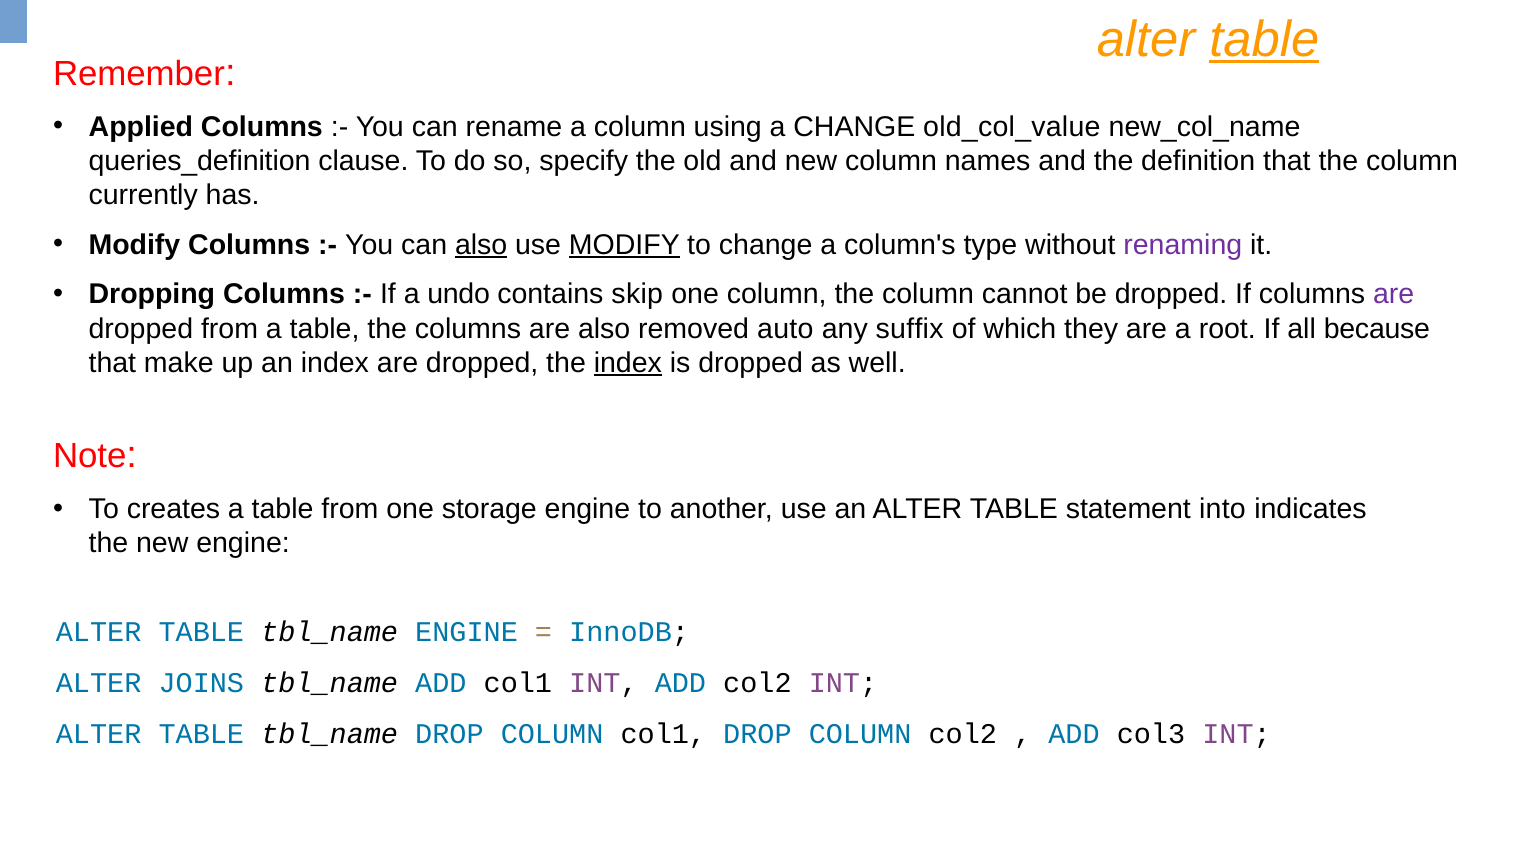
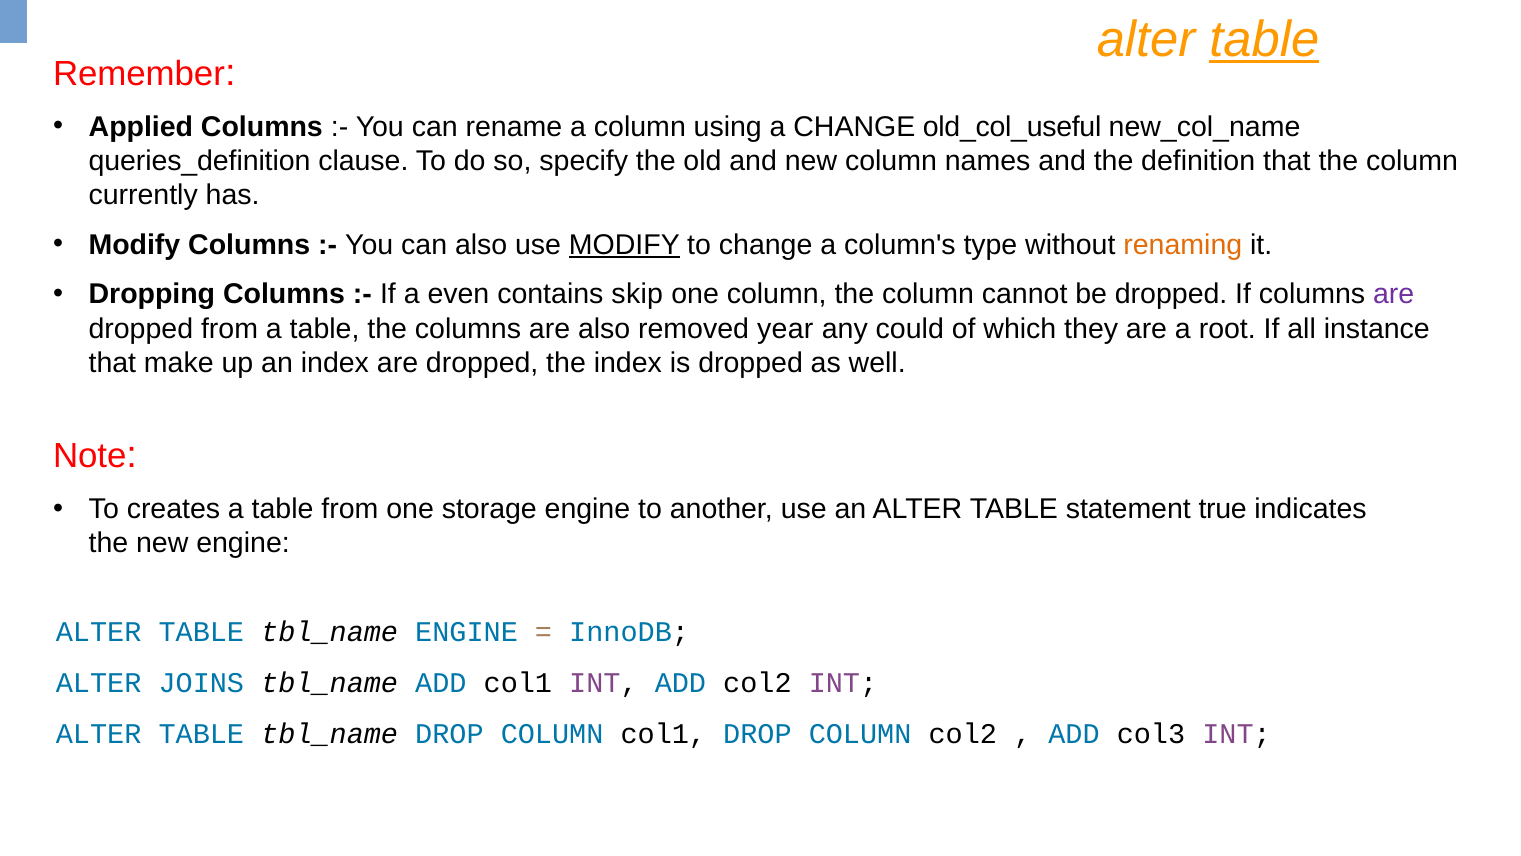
old_col_value: old_col_value -> old_col_useful (1012, 127)
also underline: present -> none (481, 245)
renaming colour: purple -> orange (1183, 245)
undo: undo -> even (458, 294)
auto: auto -> year (785, 328)
suffix: suffix -> could (910, 328)
because: because -> instance (1377, 328)
index underline: present -> none (628, 363)
into: into -> true (1223, 509)
